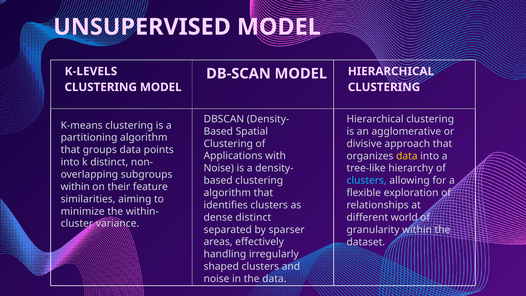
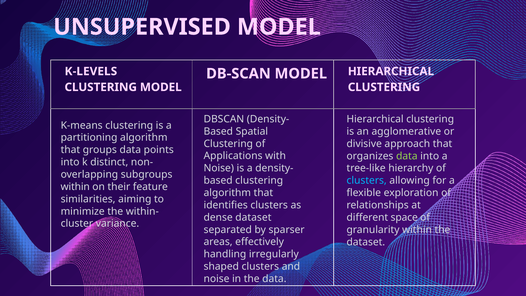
data colour: yellow -> light green (407, 156)
dense distinct: distinct -> dataset (253, 217)
world: world -> space (404, 217)
